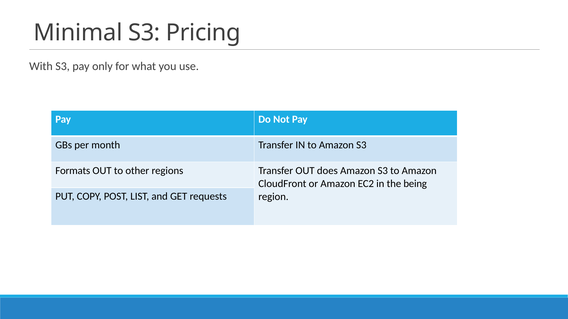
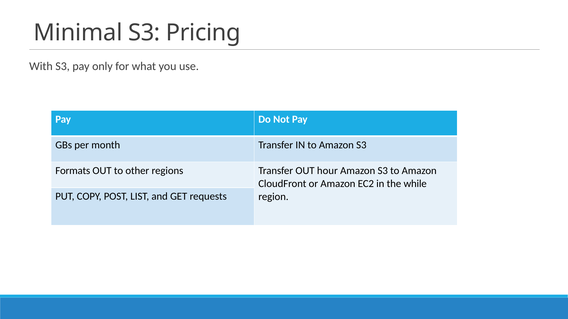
does: does -> hour (327, 171)
being: being -> while (415, 184)
